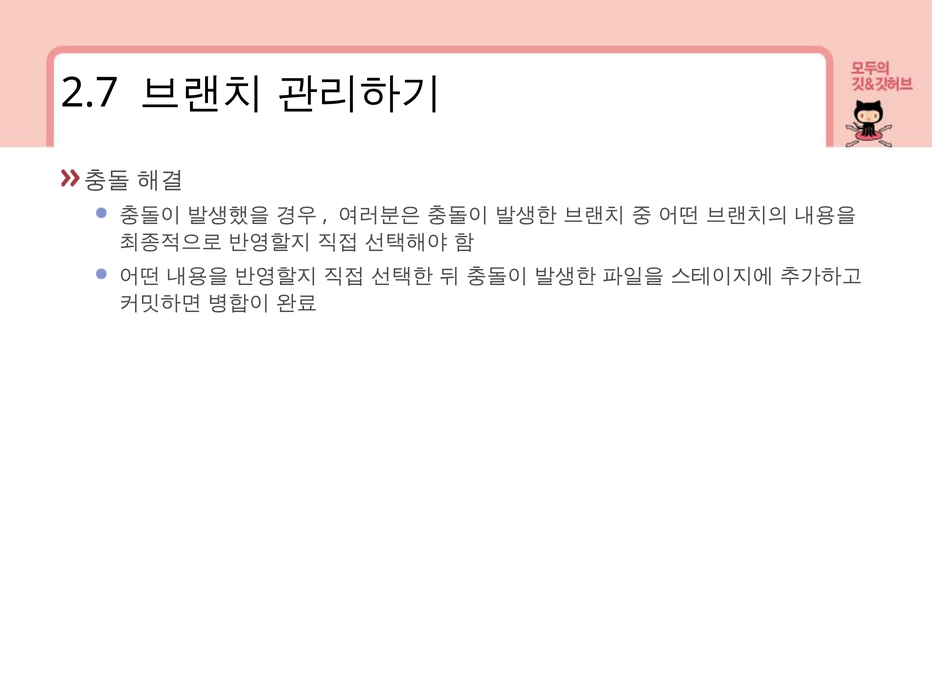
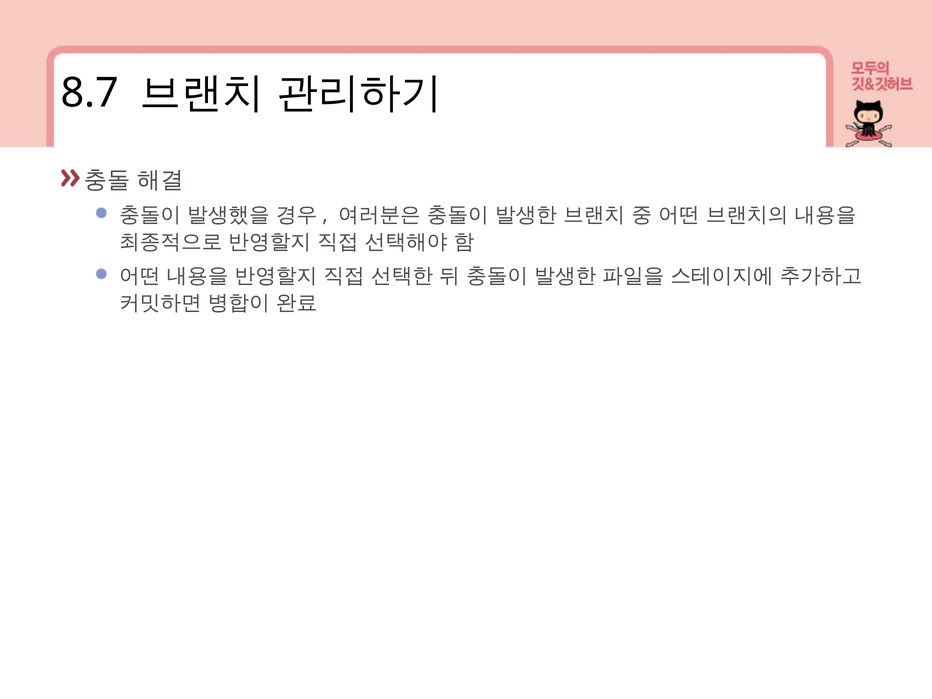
2.7: 2.7 -> 8.7 (90, 93)
